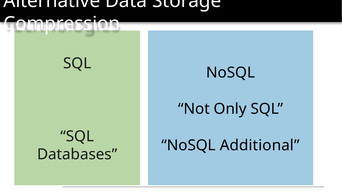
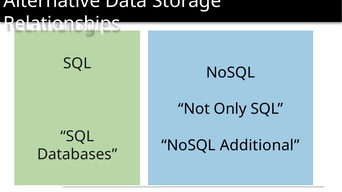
Compression: Compression -> Relationships (62, 24)
